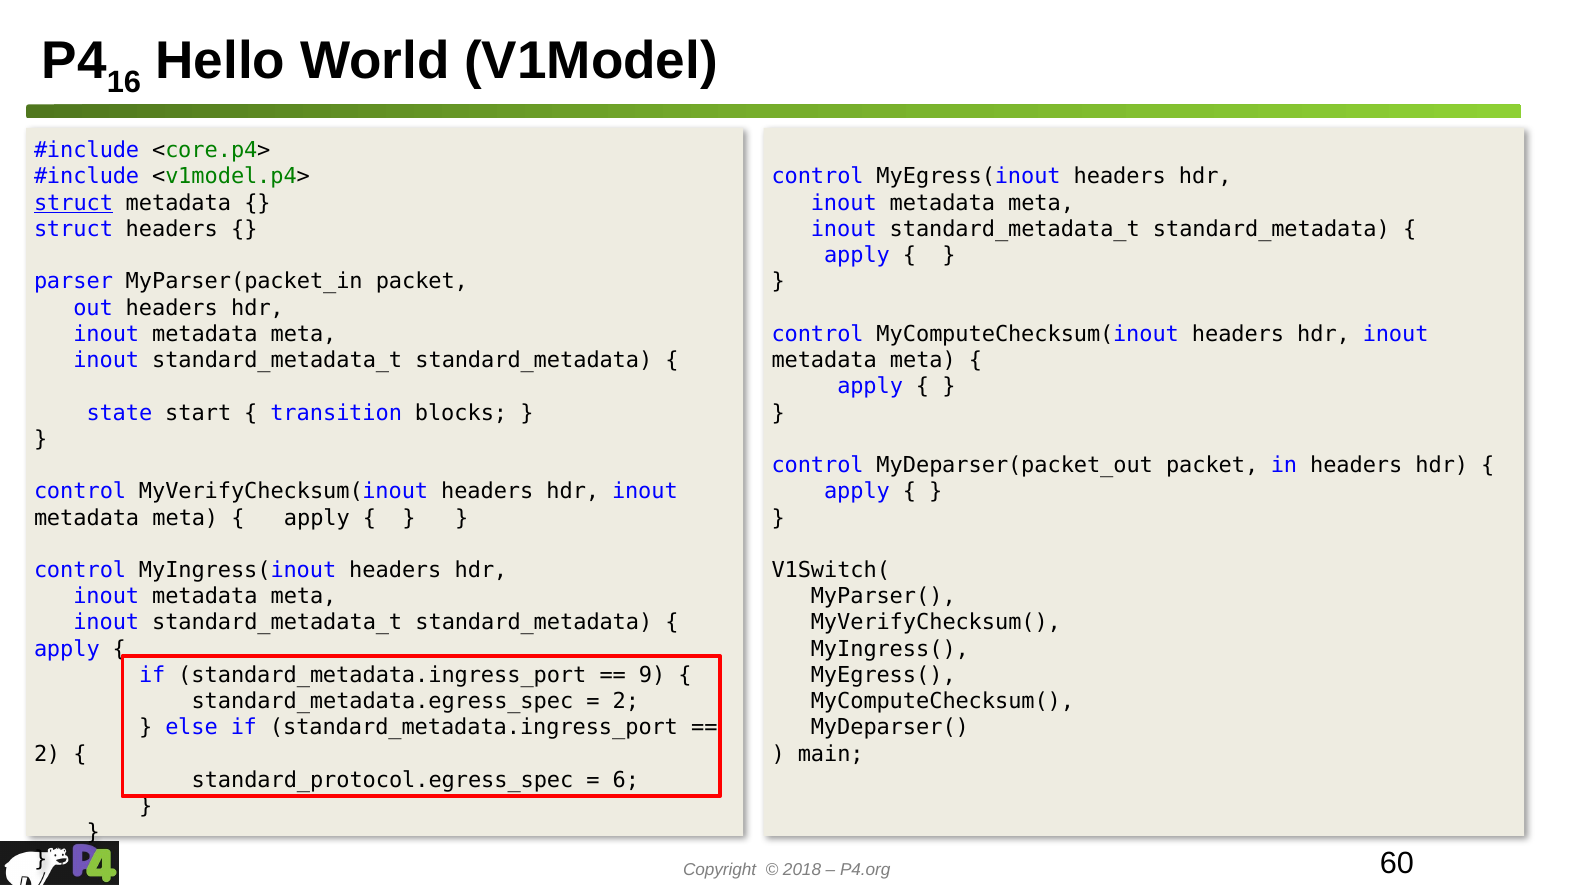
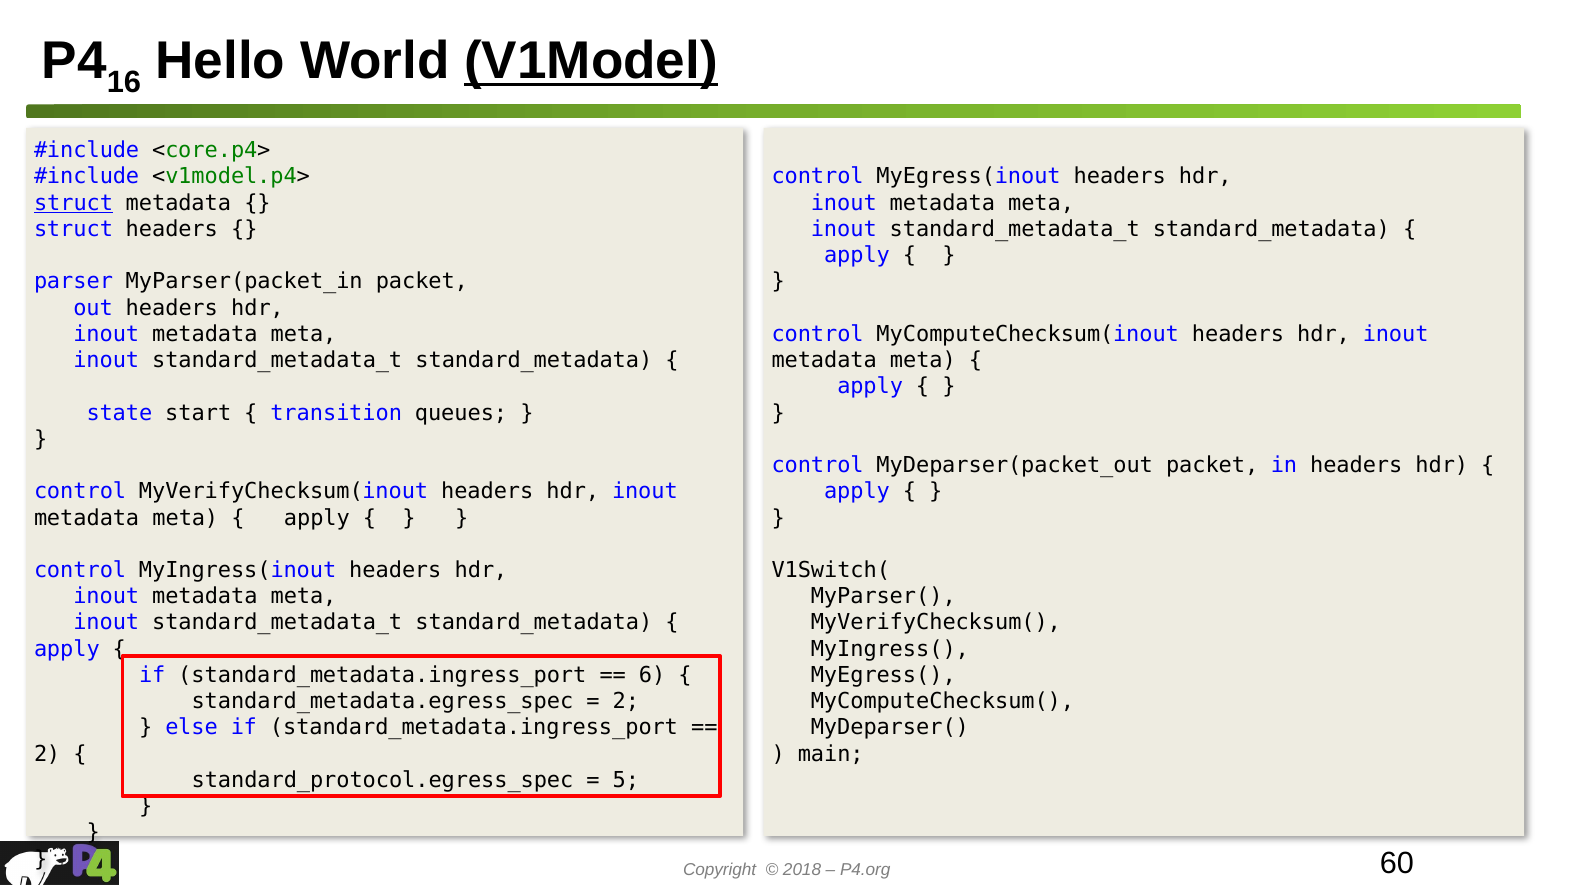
V1Model underline: none -> present (591, 61)
blocks: blocks -> queues (461, 413)
9: 9 -> 6 (652, 676)
6: 6 -> 5 (626, 781)
